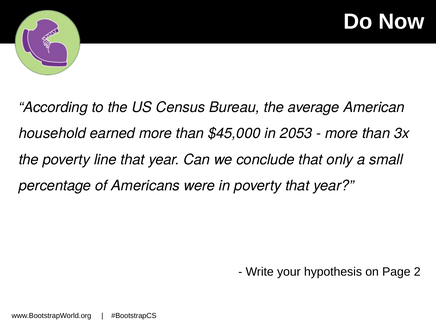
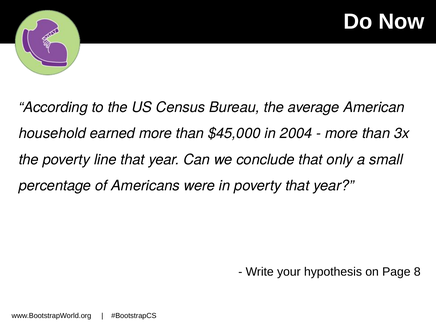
2053: 2053 -> 2004 (296, 134)
2: 2 -> 8 (417, 272)
